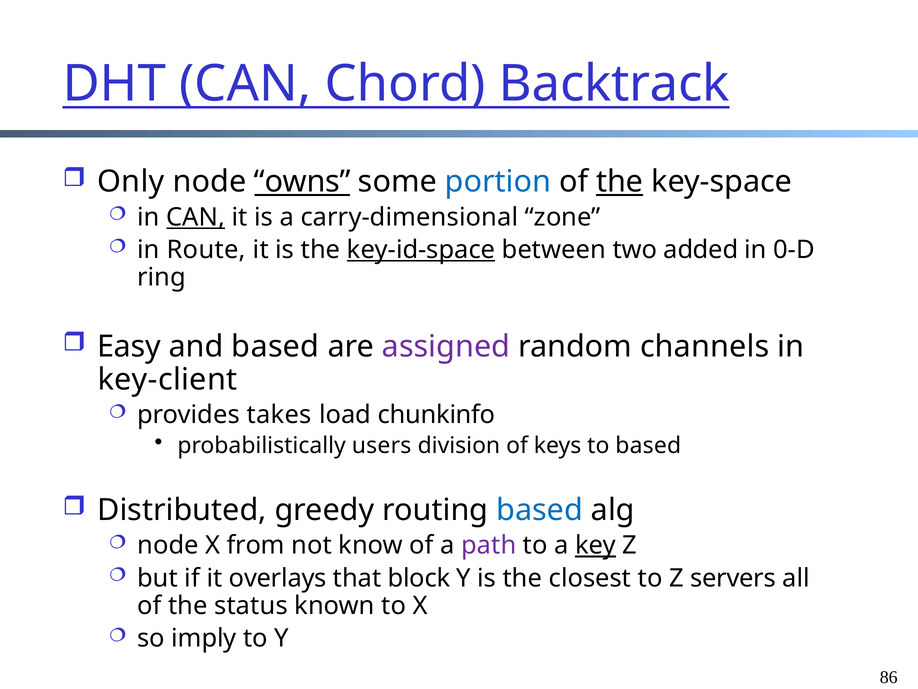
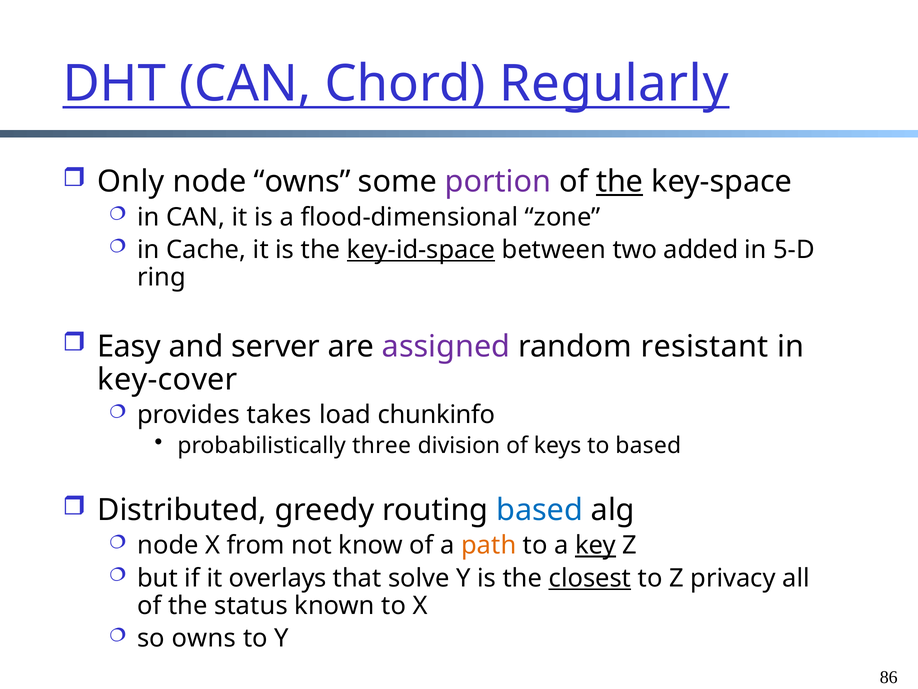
Backtrack: Backtrack -> Regularly (614, 84)
owns underline: present -> none (302, 182)
portion colour: blue -> purple (498, 182)
CAN underline: present -> none (196, 217)
carry-dimensional: carry-dimensional -> flood-dimensional (409, 217)
Route: Route -> Cache (206, 250)
0-D: 0-D -> 5-D (794, 250)
and based: based -> server (276, 346)
channels: channels -> resistant (705, 346)
key-client: key-client -> key-cover (168, 379)
users: users -> three (382, 445)
path colour: purple -> orange (489, 545)
block: block -> solve (419, 578)
closest underline: none -> present (590, 578)
servers: servers -> privacy (733, 578)
so imply: imply -> owns (204, 638)
